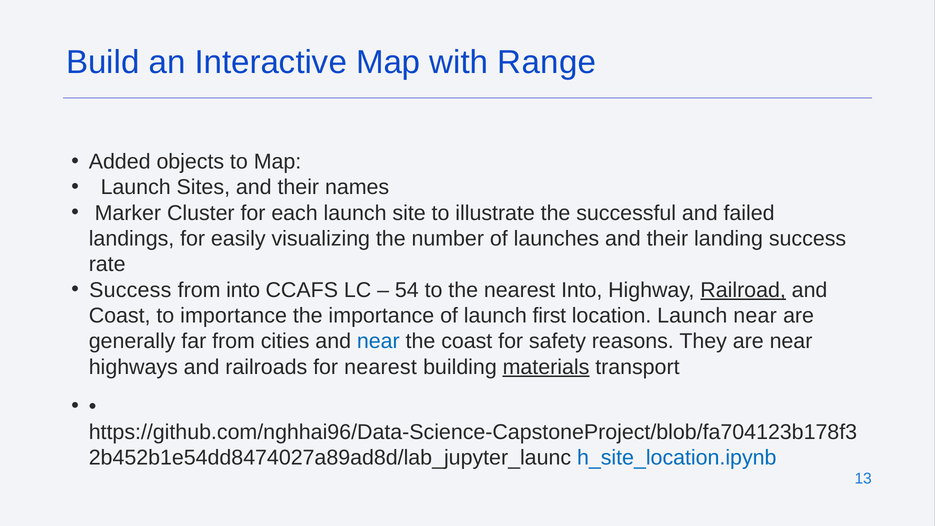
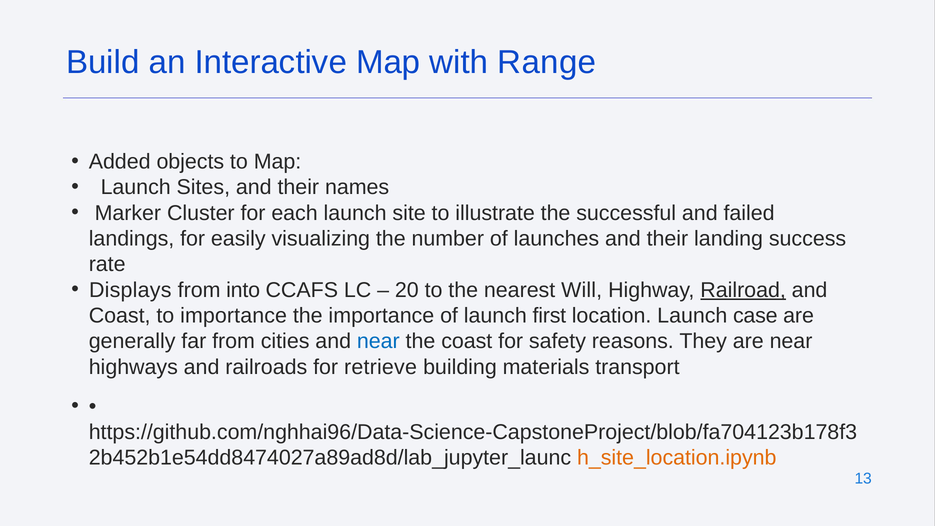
Success: Success -> Displays (130, 290)
54: 54 -> 20 (407, 290)
nearest Into: Into -> Will (582, 290)
Launch near: near -> case (755, 316)
for nearest: nearest -> retrieve (381, 367)
materials underline: present -> none (546, 367)
h_site_location.ipynb colour: blue -> orange (677, 458)
